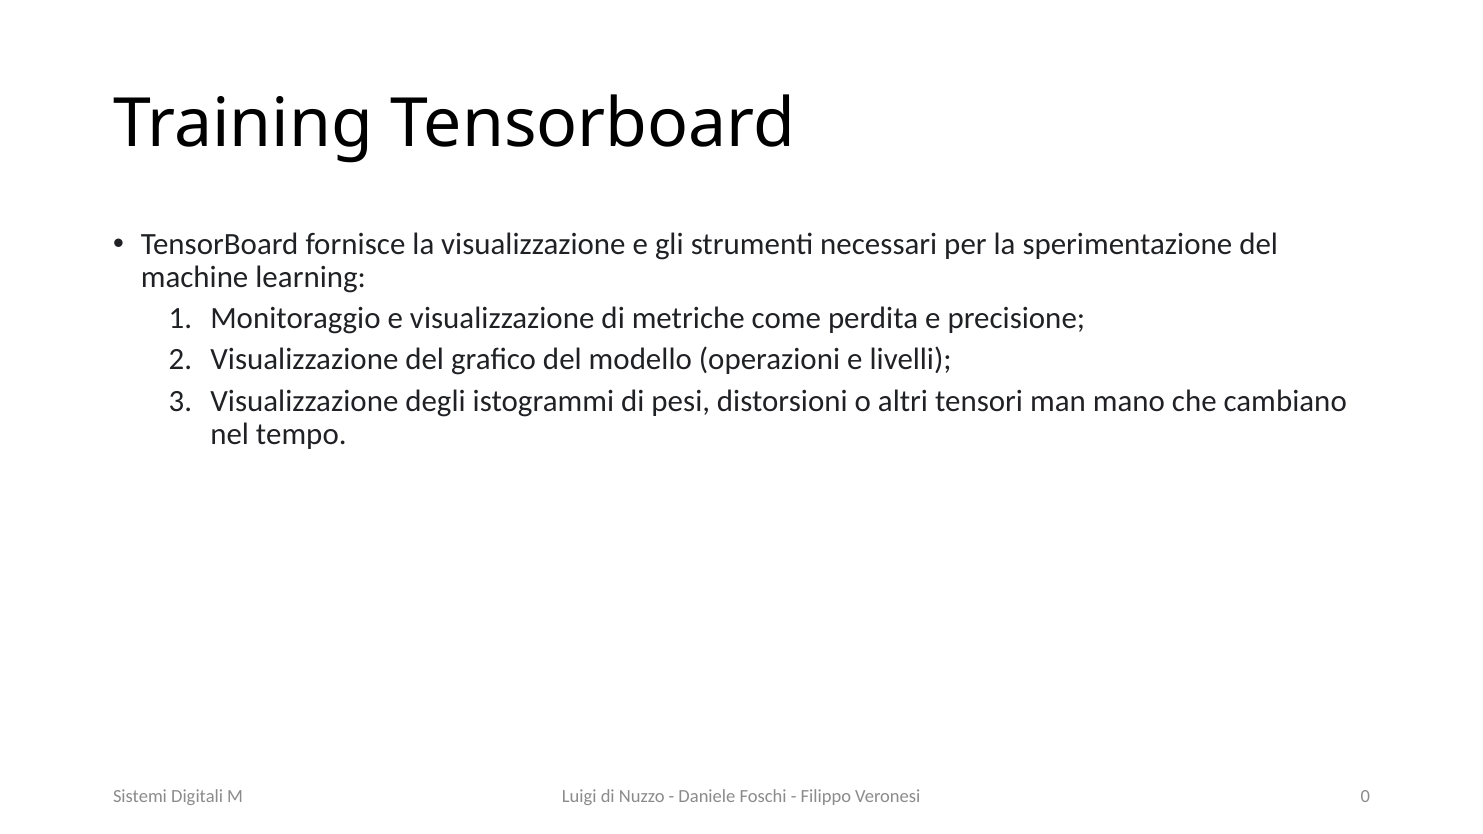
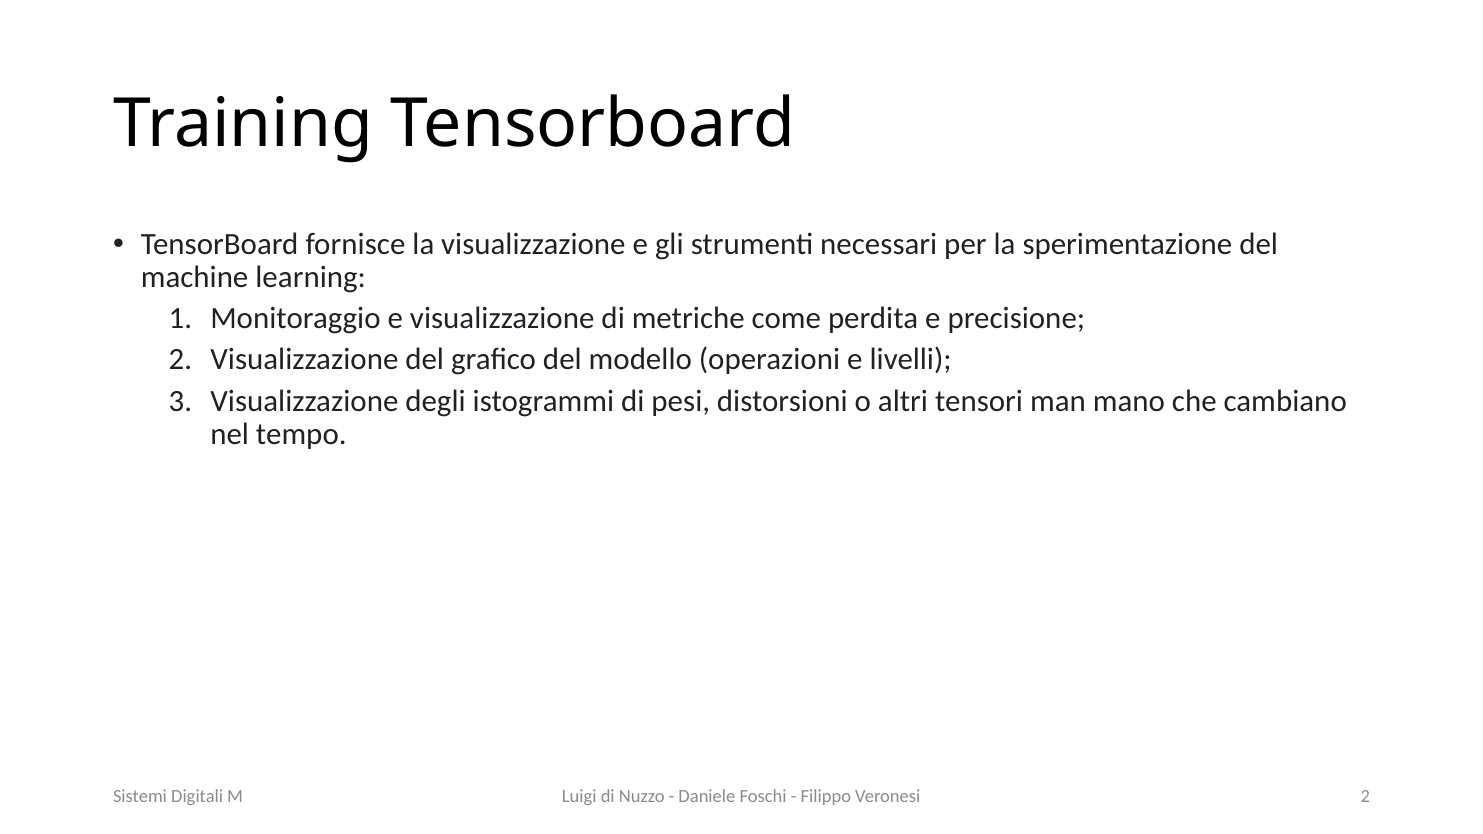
Veronesi 0: 0 -> 2 (1365, 796)
